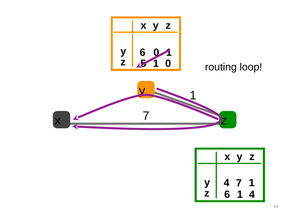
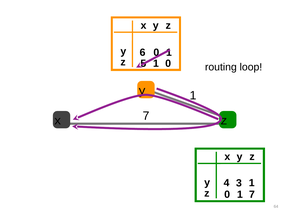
4 7: 7 -> 3 (239, 183)
z 6: 6 -> 0 (227, 194)
1 4: 4 -> 7 (252, 194)
